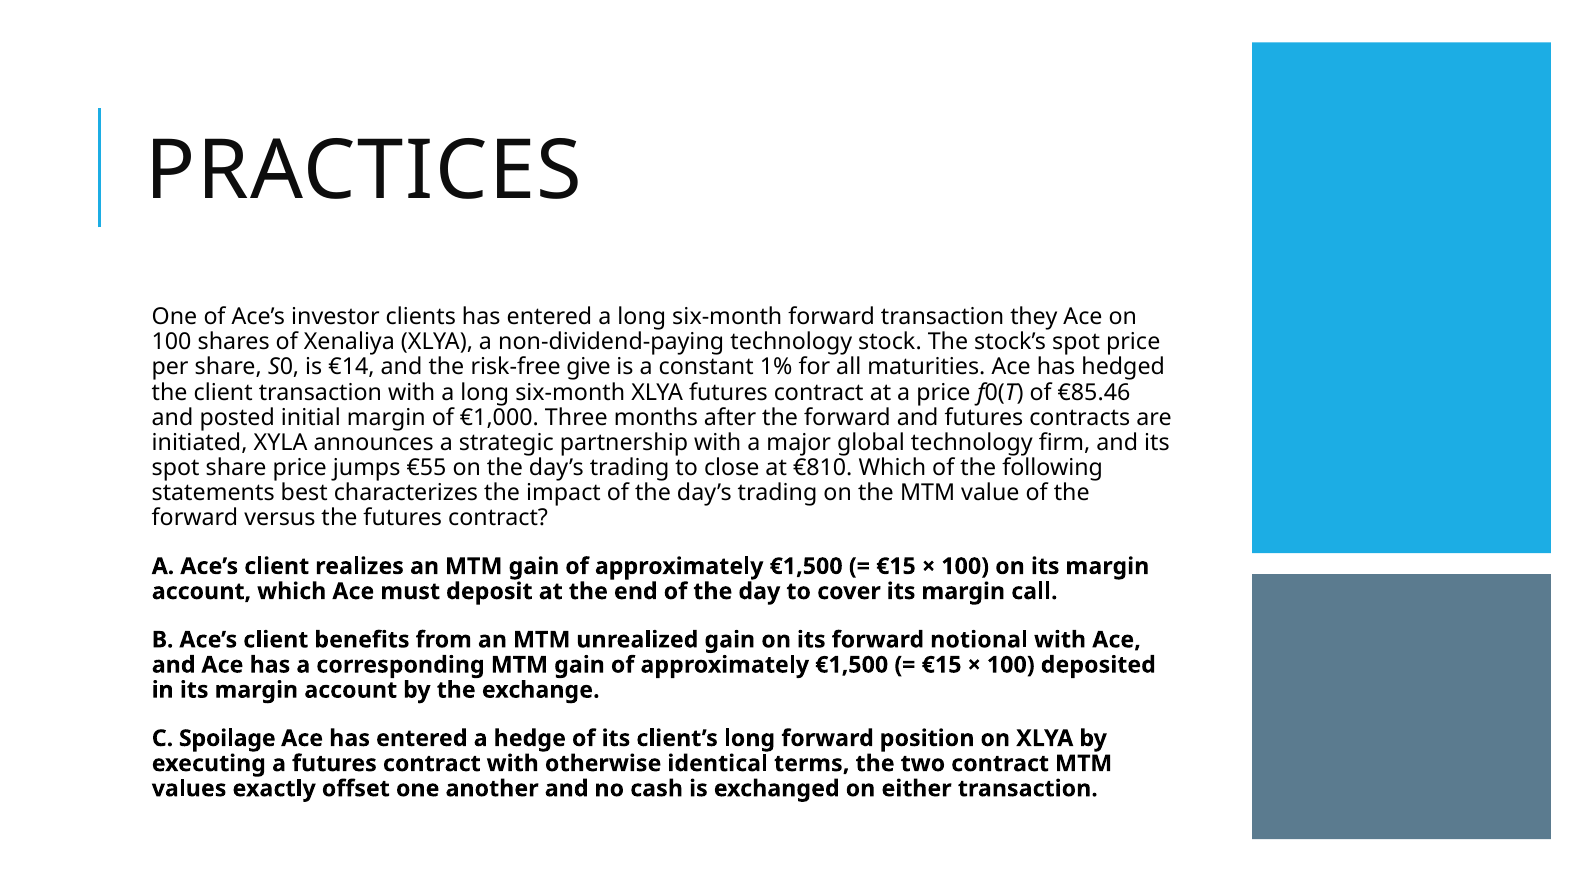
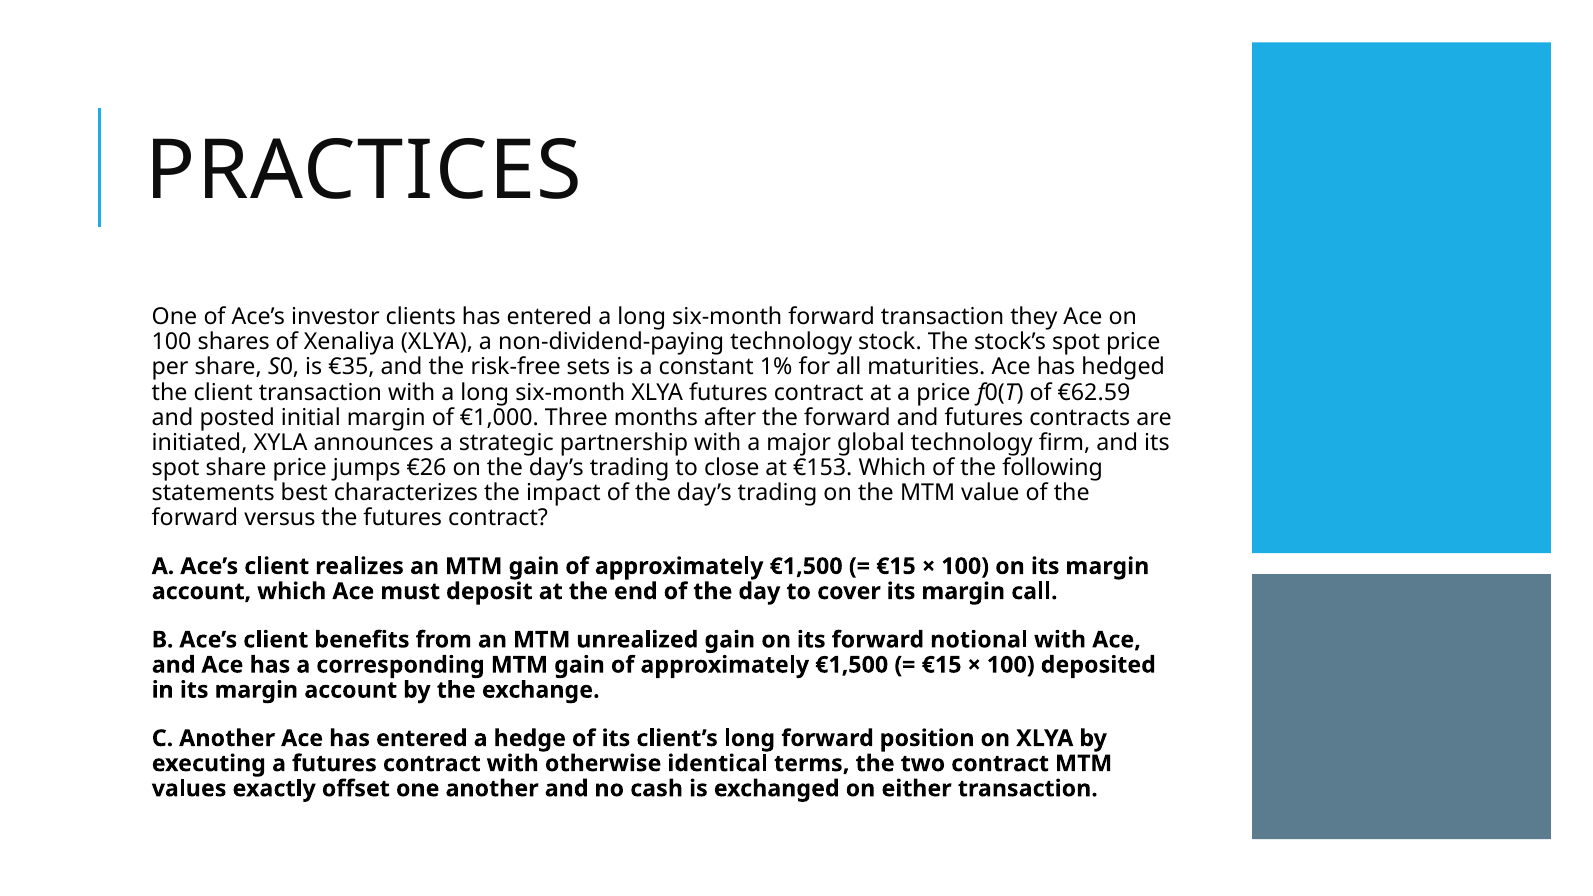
€14: €14 -> €35 (352, 367)
give: give -> sets (588, 367)
€85.46: €85.46 -> €62.59 (1094, 392)
€55: €55 -> €26 (426, 468)
€810: €810 -> €153 (823, 468)
C Spoilage: Spoilage -> Another (227, 738)
